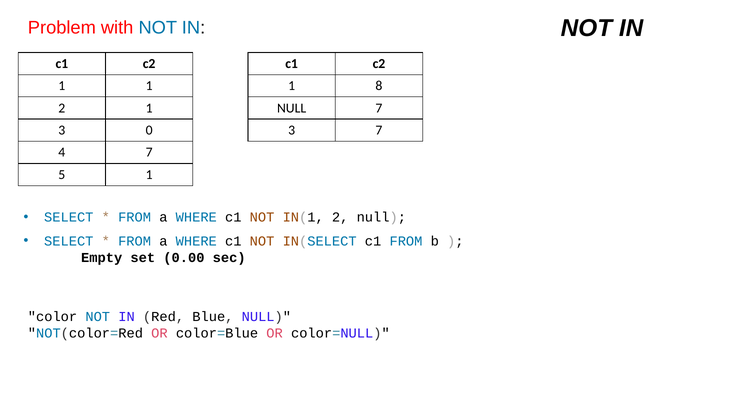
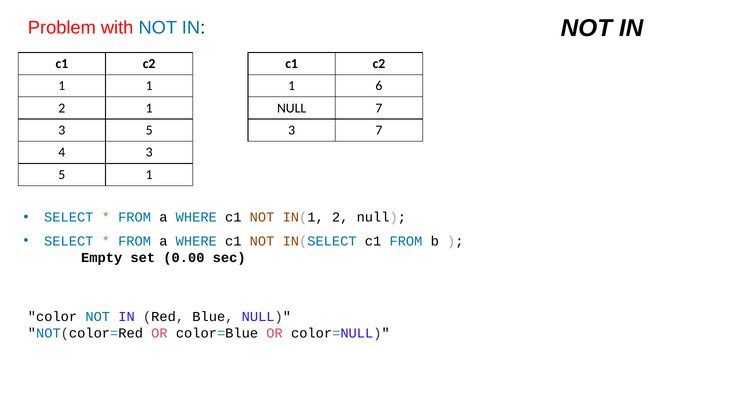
8: 8 -> 6 (379, 86)
0: 0 -> 5 (149, 130)
4 7: 7 -> 3 (149, 153)
